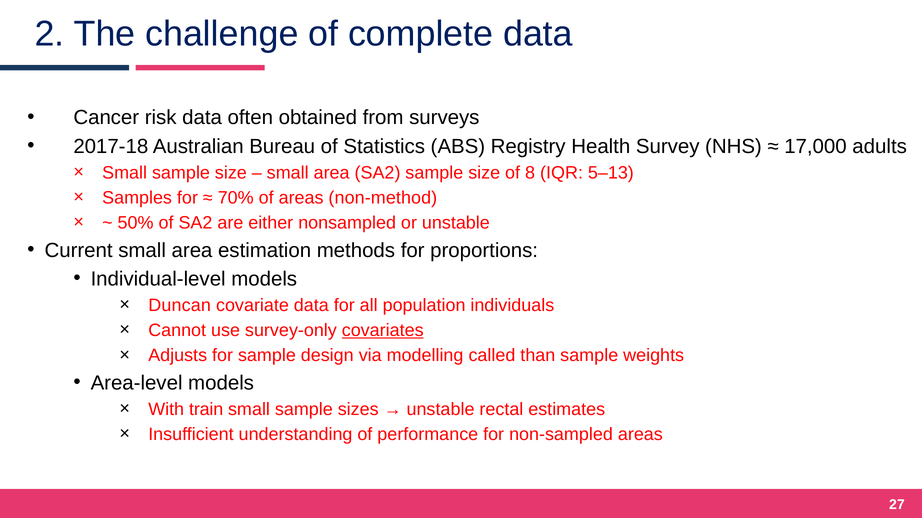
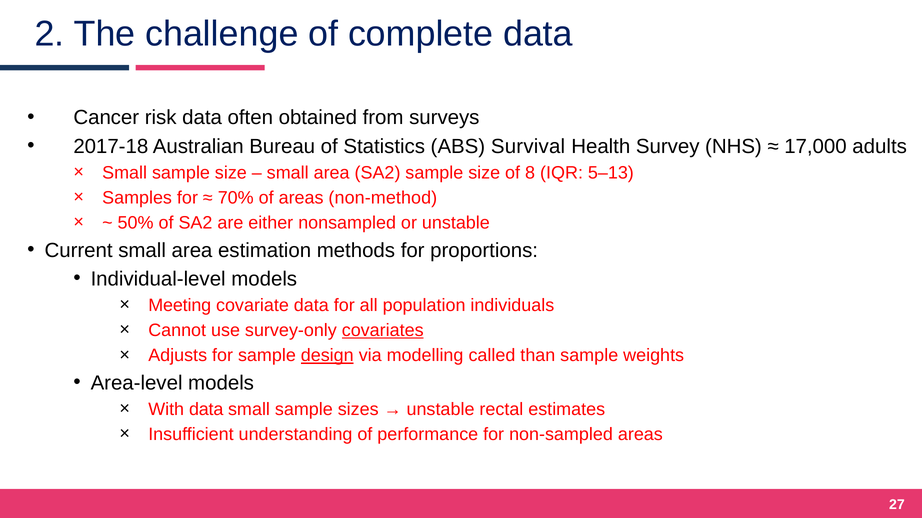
Registry: Registry -> Survival (528, 147)
Duncan: Duncan -> Meeting (180, 306)
design underline: none -> present (327, 356)
With train: train -> data (206, 410)
